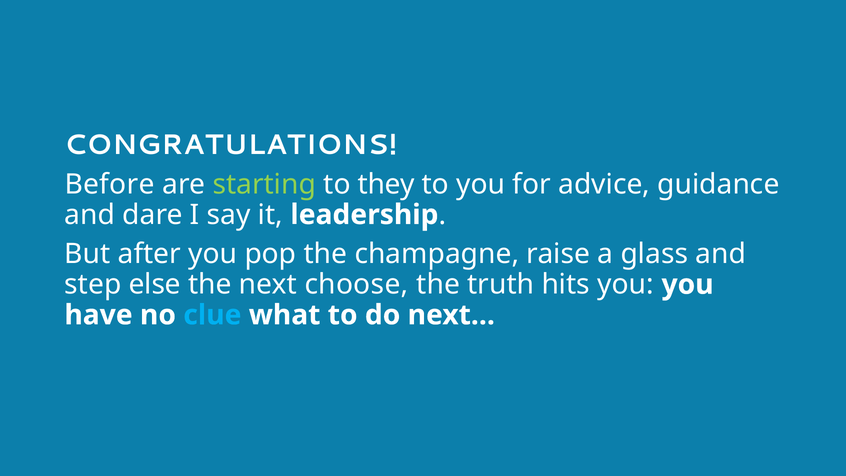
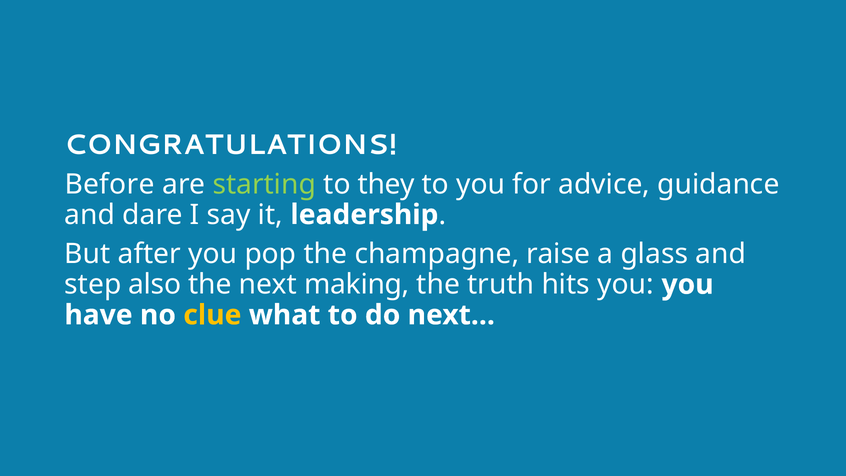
else: else -> also (155, 284)
choose: choose -> making (357, 284)
clue colour: light blue -> yellow (212, 315)
